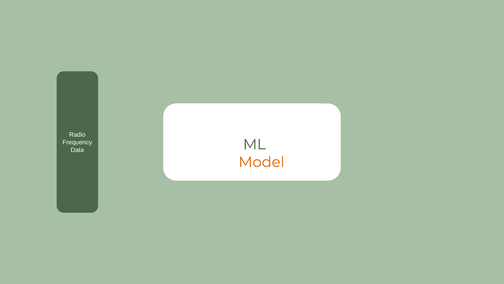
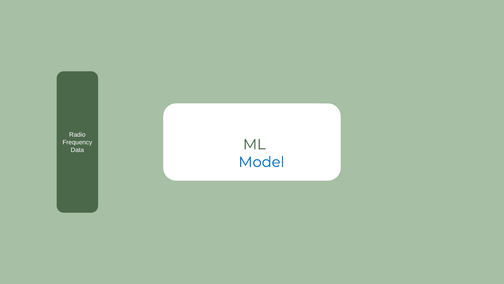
Model colour: orange -> blue (261, 162)
